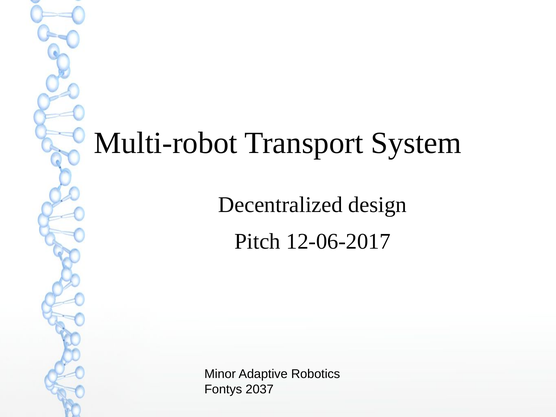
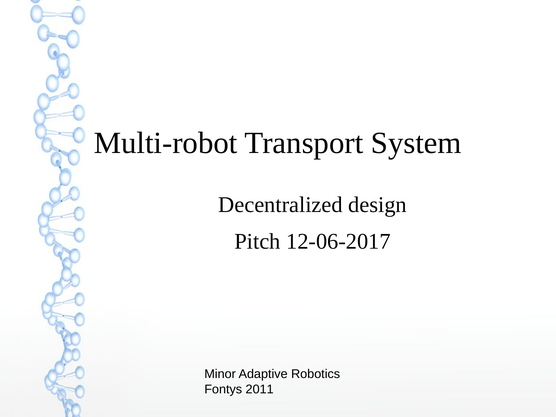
2037: 2037 -> 2011 (260, 389)
